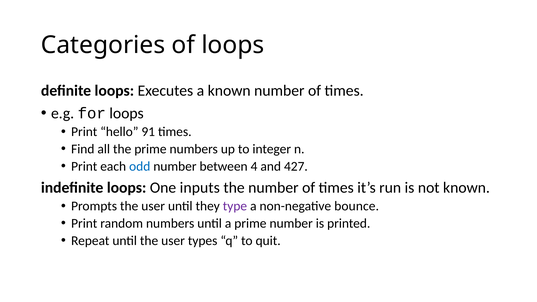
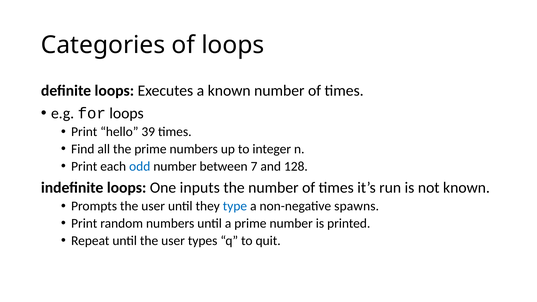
91: 91 -> 39 (148, 132)
4: 4 -> 7 (254, 166)
427: 427 -> 128 (296, 166)
type colour: purple -> blue (235, 206)
bounce: bounce -> spawns (357, 206)
